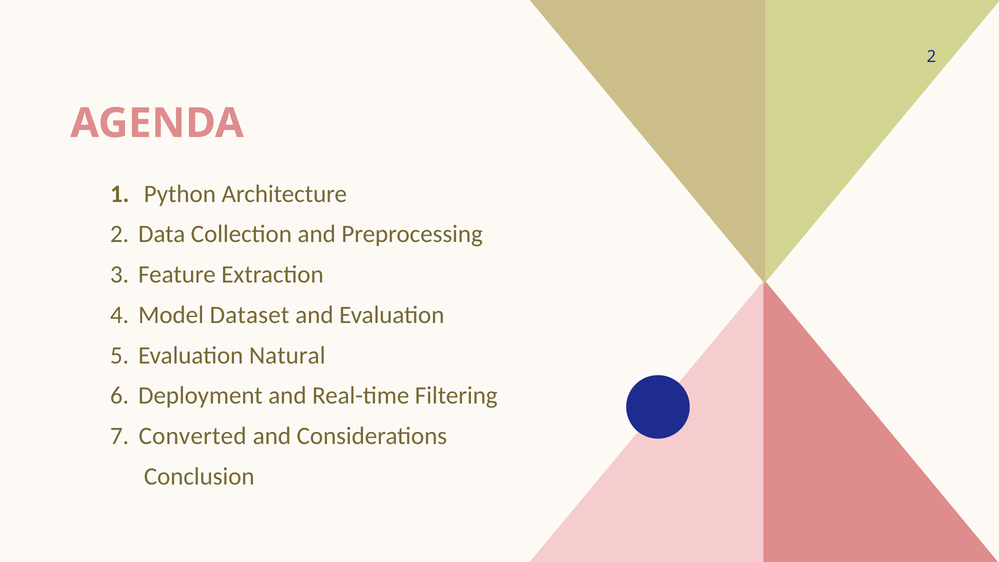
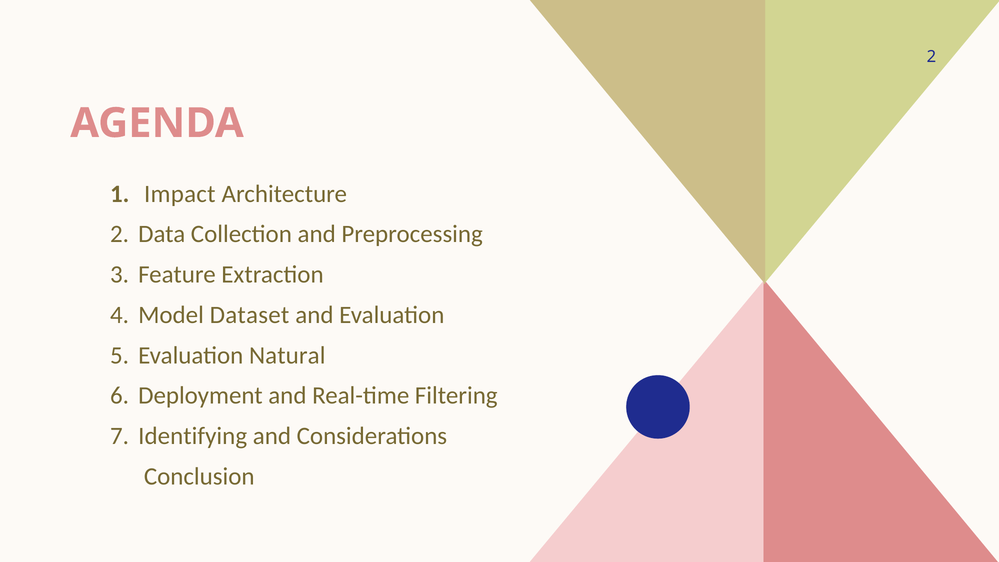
Python: Python -> Impact (180, 194)
Converted: Converted -> Identifying (193, 436)
